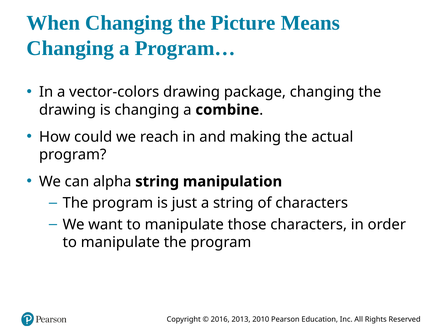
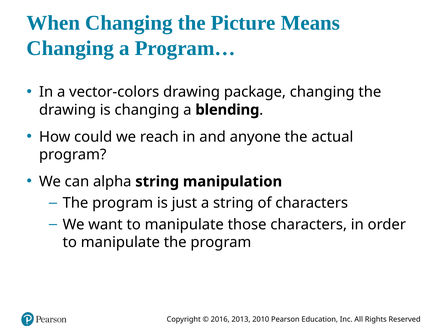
combine: combine -> blending (227, 110)
making: making -> anyone (255, 137)
